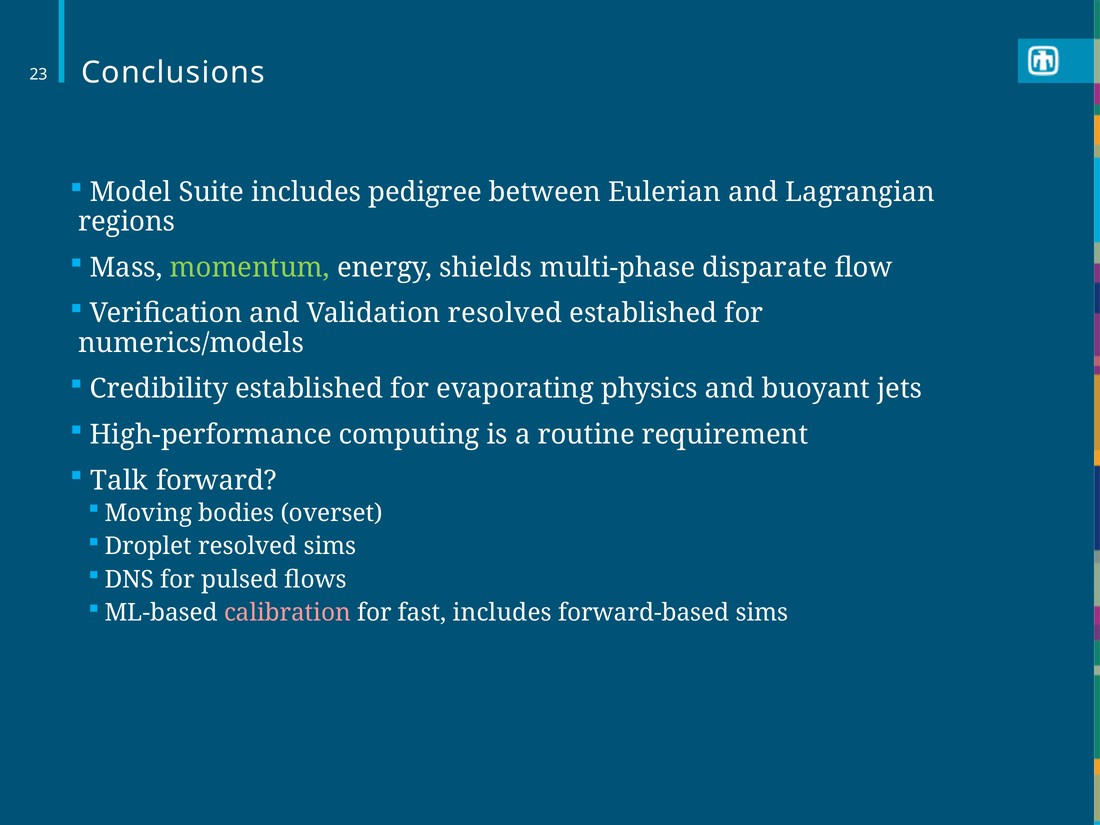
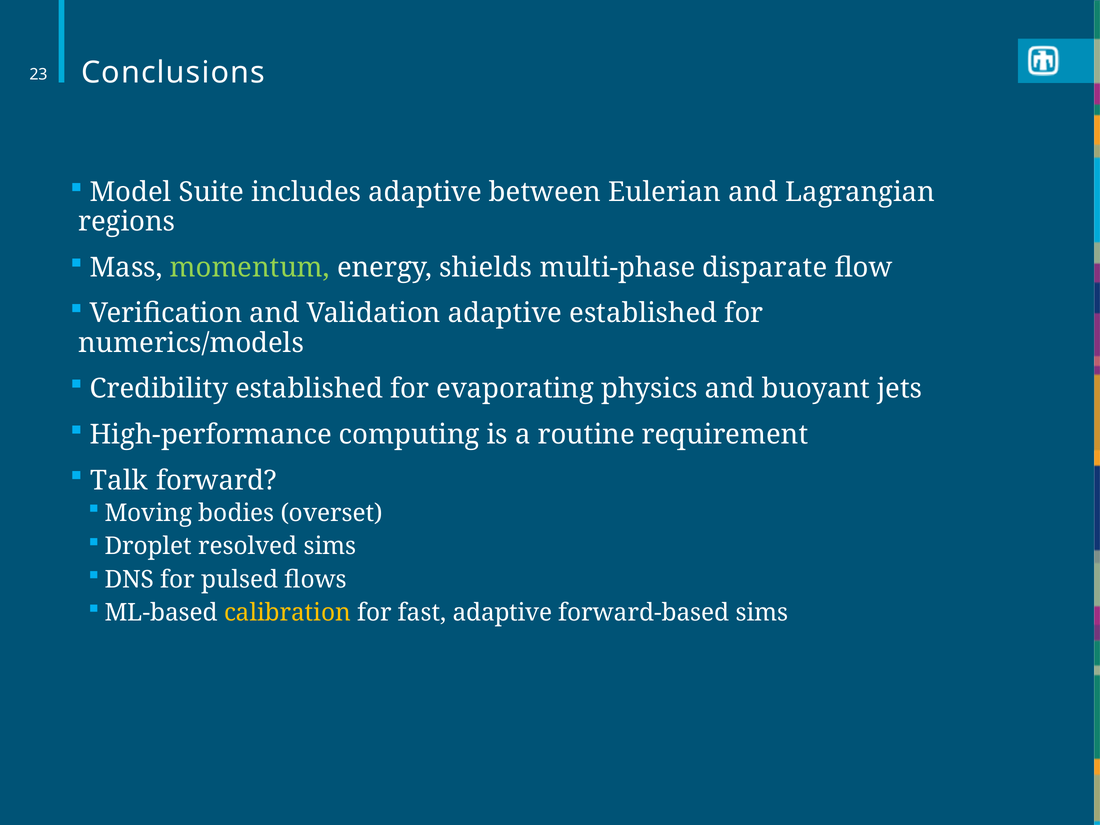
includes pedigree: pedigree -> adaptive (425, 192)
Validation resolved: resolved -> adaptive (505, 313)
calibration colour: pink -> yellow (288, 613)
fast includes: includes -> adaptive (503, 613)
